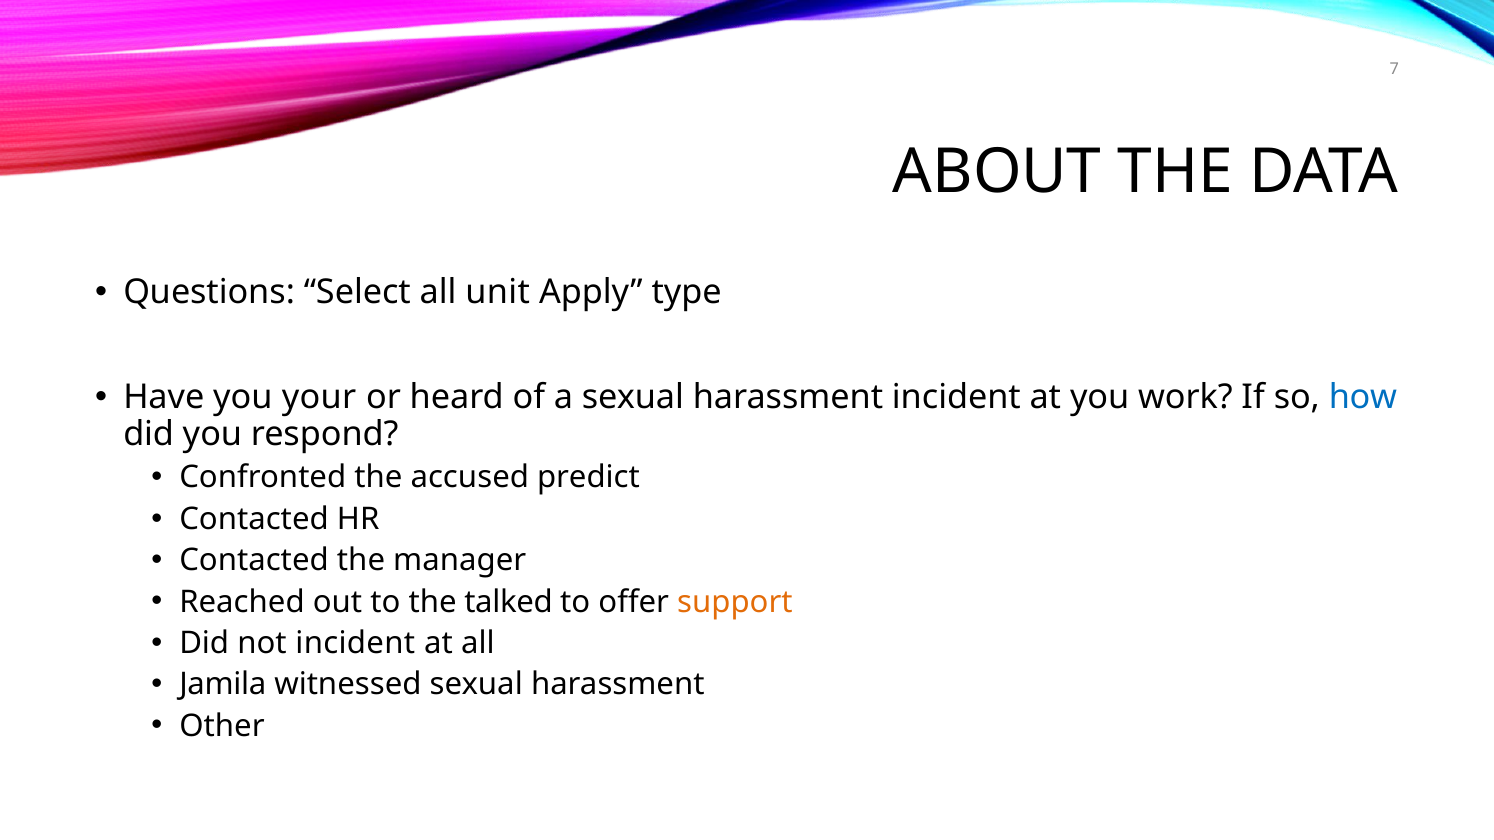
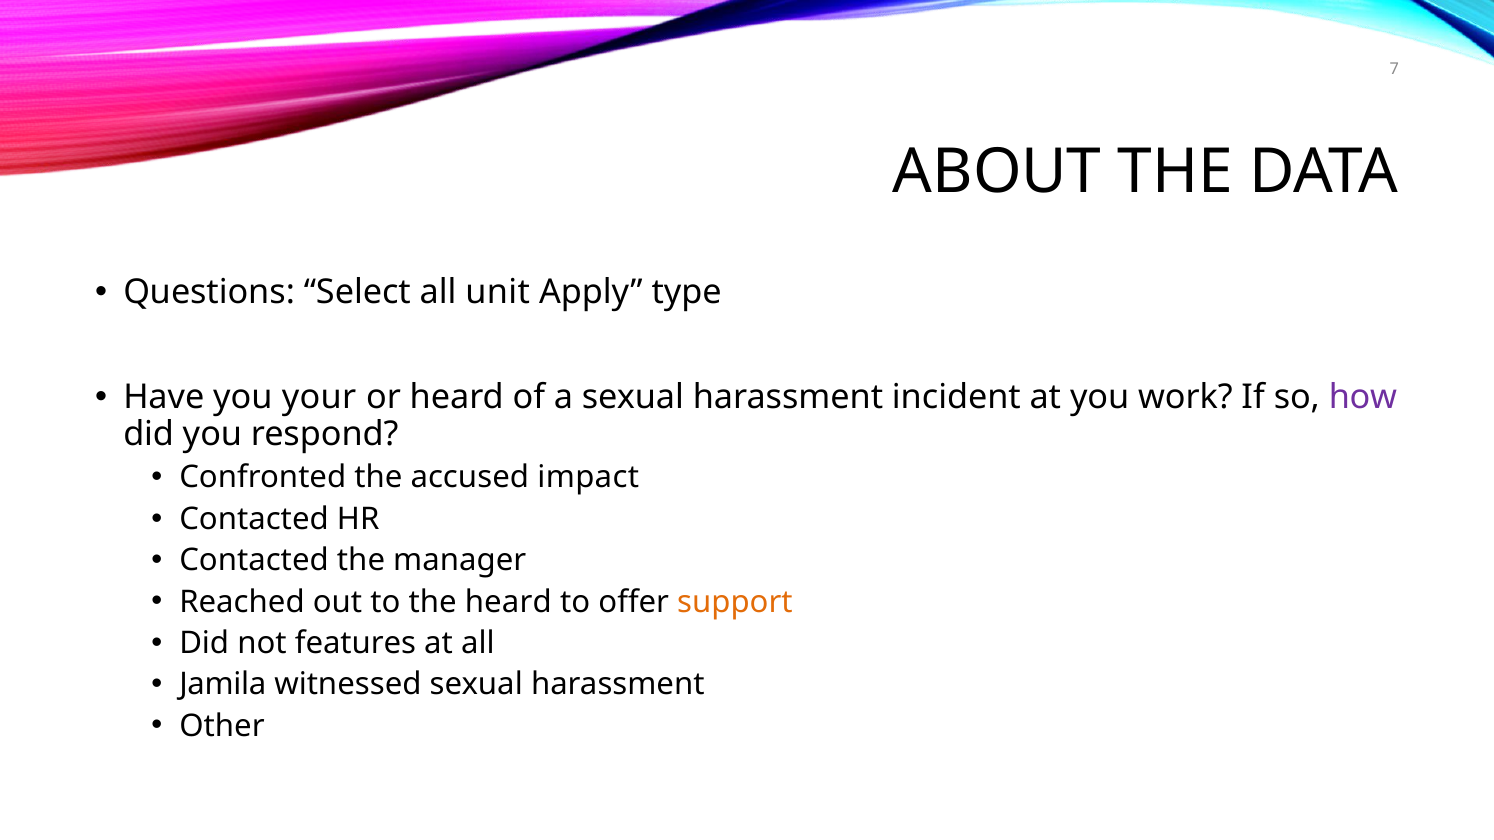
how colour: blue -> purple (1363, 398)
predict: predict -> impact (588, 478)
the talked: talked -> heard (508, 602)
not incident: incident -> features (355, 643)
